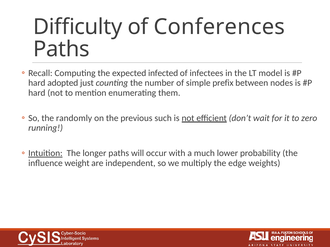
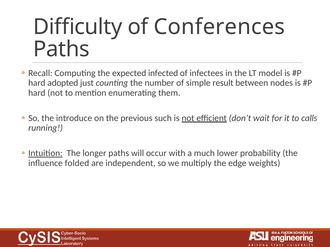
prefix: prefix -> result (223, 83)
randomly: randomly -> introduce (74, 118)
zero: zero -> calls (309, 118)
weight: weight -> folded (77, 163)
